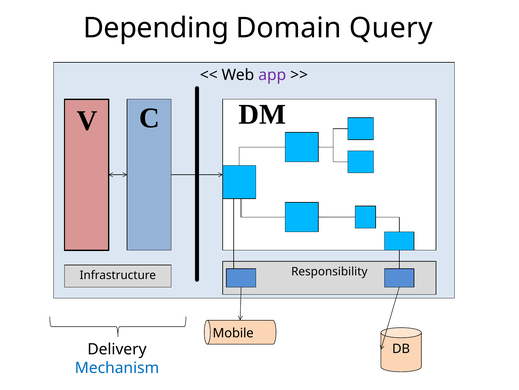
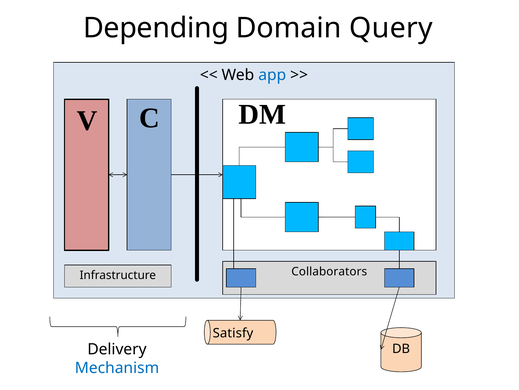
app colour: purple -> blue (272, 75)
Responsibility: Responsibility -> Collaborators (329, 271)
Mobile: Mobile -> Satisfy (233, 333)
